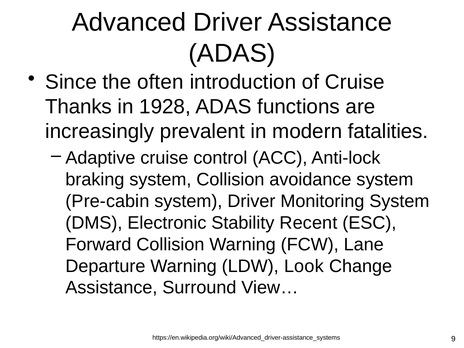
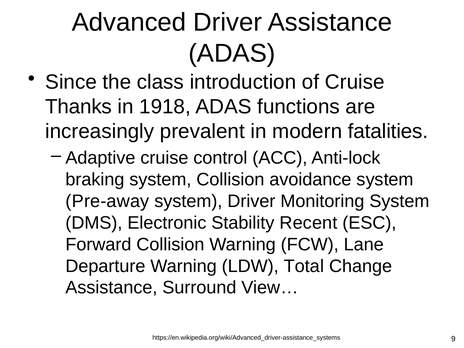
often: often -> class (160, 82)
1928: 1928 -> 1918 (165, 107)
Pre-cabin: Pre-cabin -> Pre-away (107, 201)
Look: Look -> Total (304, 266)
